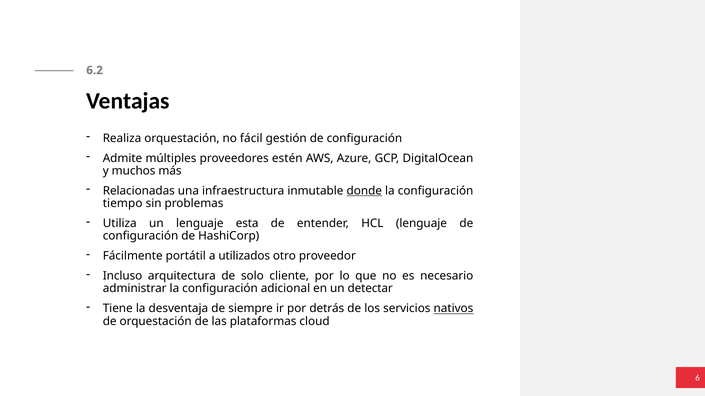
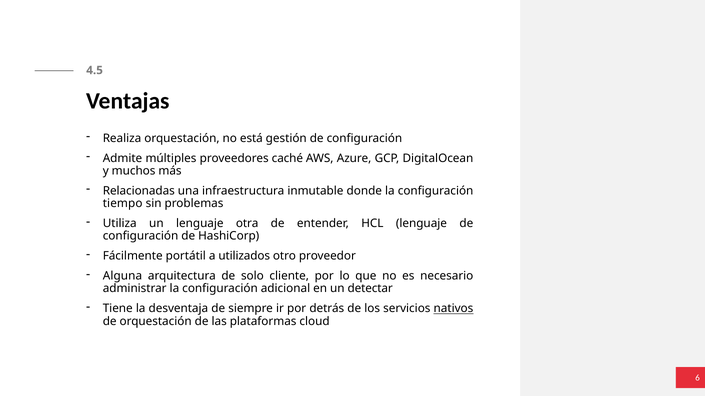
6.2: 6.2 -> 4.5 (95, 70)
fácil: fácil -> está (251, 138)
estén: estén -> caché (287, 158)
donde underline: present -> none (364, 191)
esta: esta -> otra (247, 224)
Incluso: Incluso -> Alguna (122, 276)
